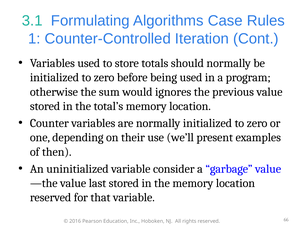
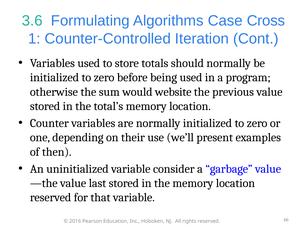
3.1: 3.1 -> 3.6 (32, 21)
Rules: Rules -> Cross (266, 21)
ignores: ignores -> website (173, 92)
